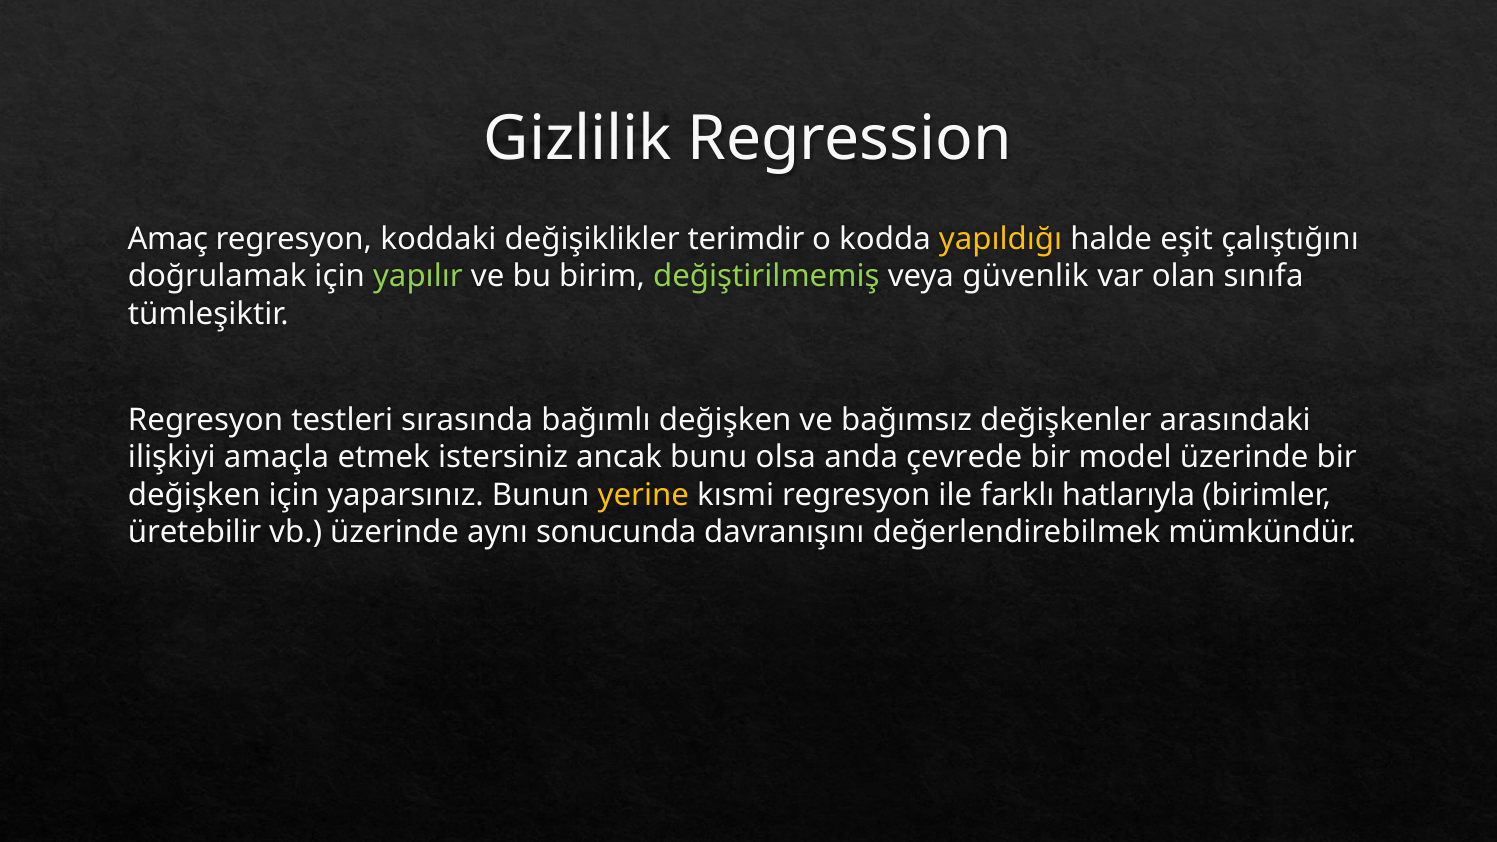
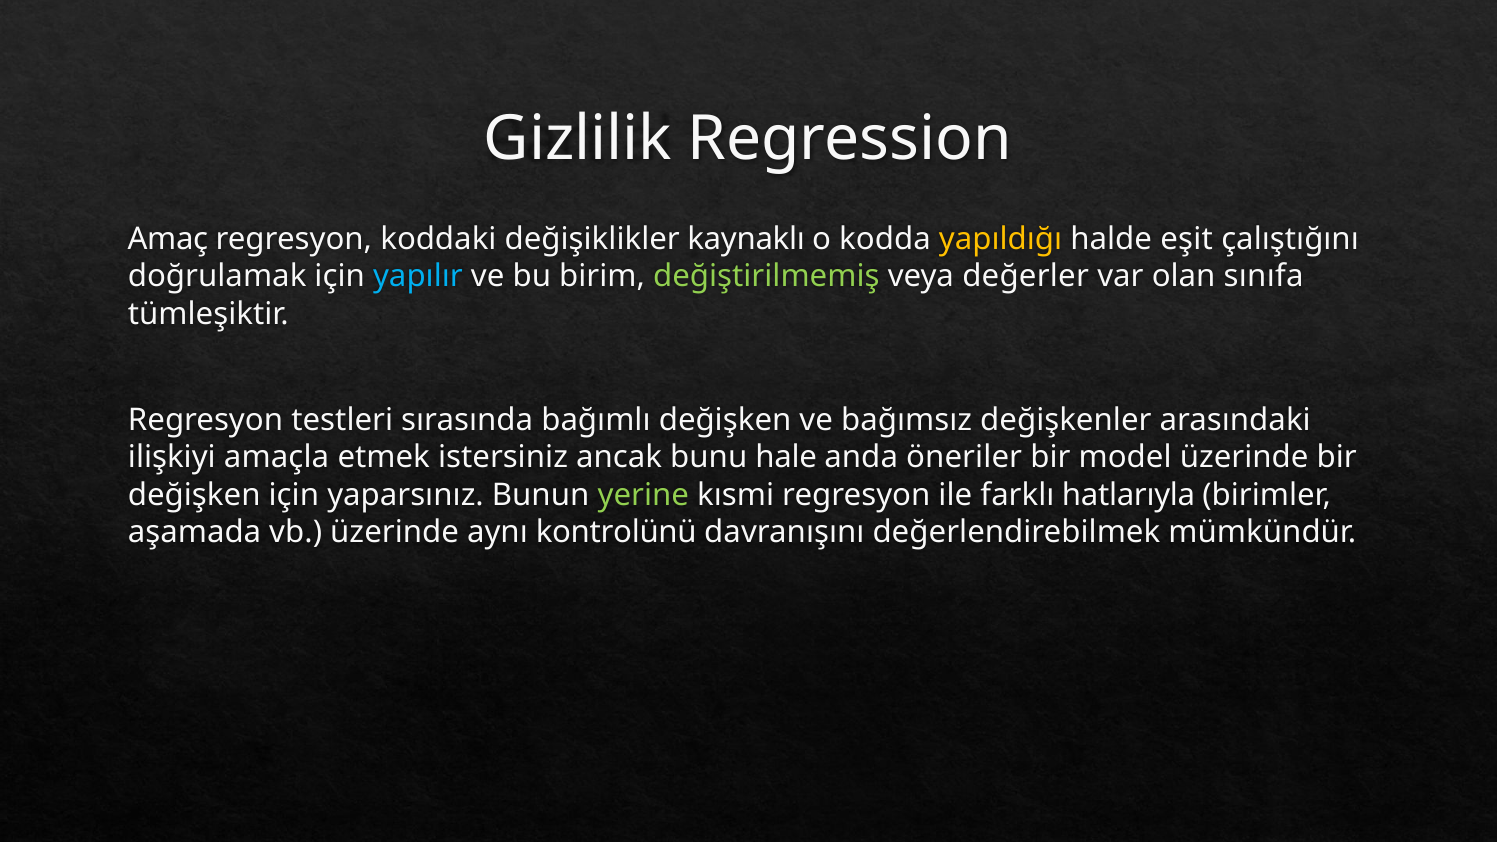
terimdir: terimdir -> kaynaklı (746, 239)
yapılır colour: light green -> light blue (418, 277)
güvenlik: güvenlik -> değerler (1026, 277)
olsa: olsa -> hale (786, 458)
çevrede: çevrede -> öneriler (964, 458)
yerine colour: yellow -> light green (643, 495)
üretebilir: üretebilir -> aşamada (195, 533)
sonucunda: sonucunda -> kontrolünü (616, 533)
